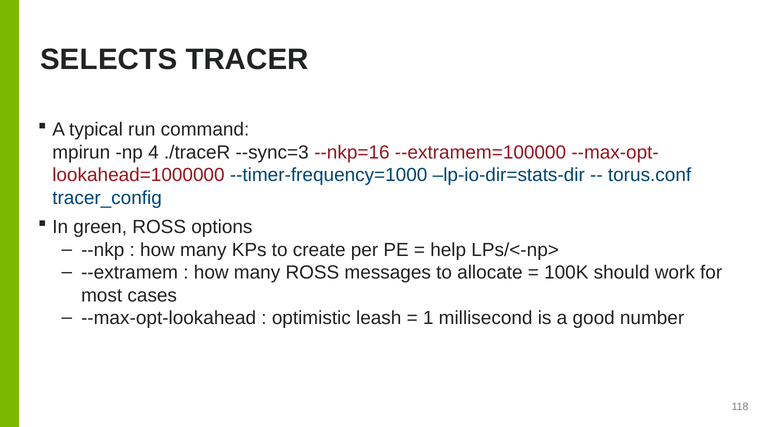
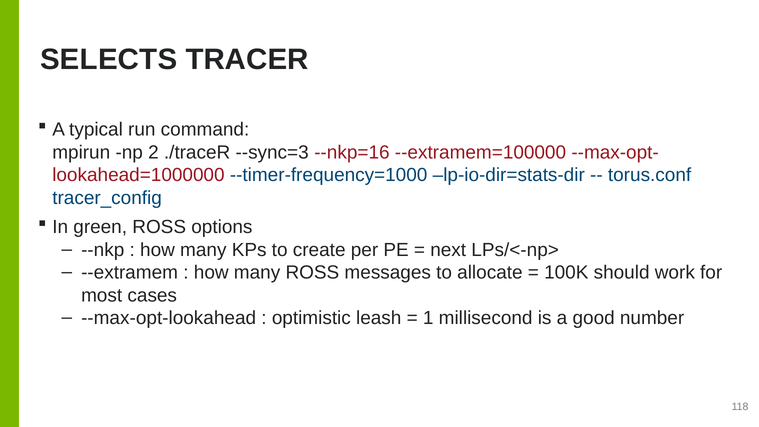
4: 4 -> 2 (153, 152)
help: help -> next (448, 250)
